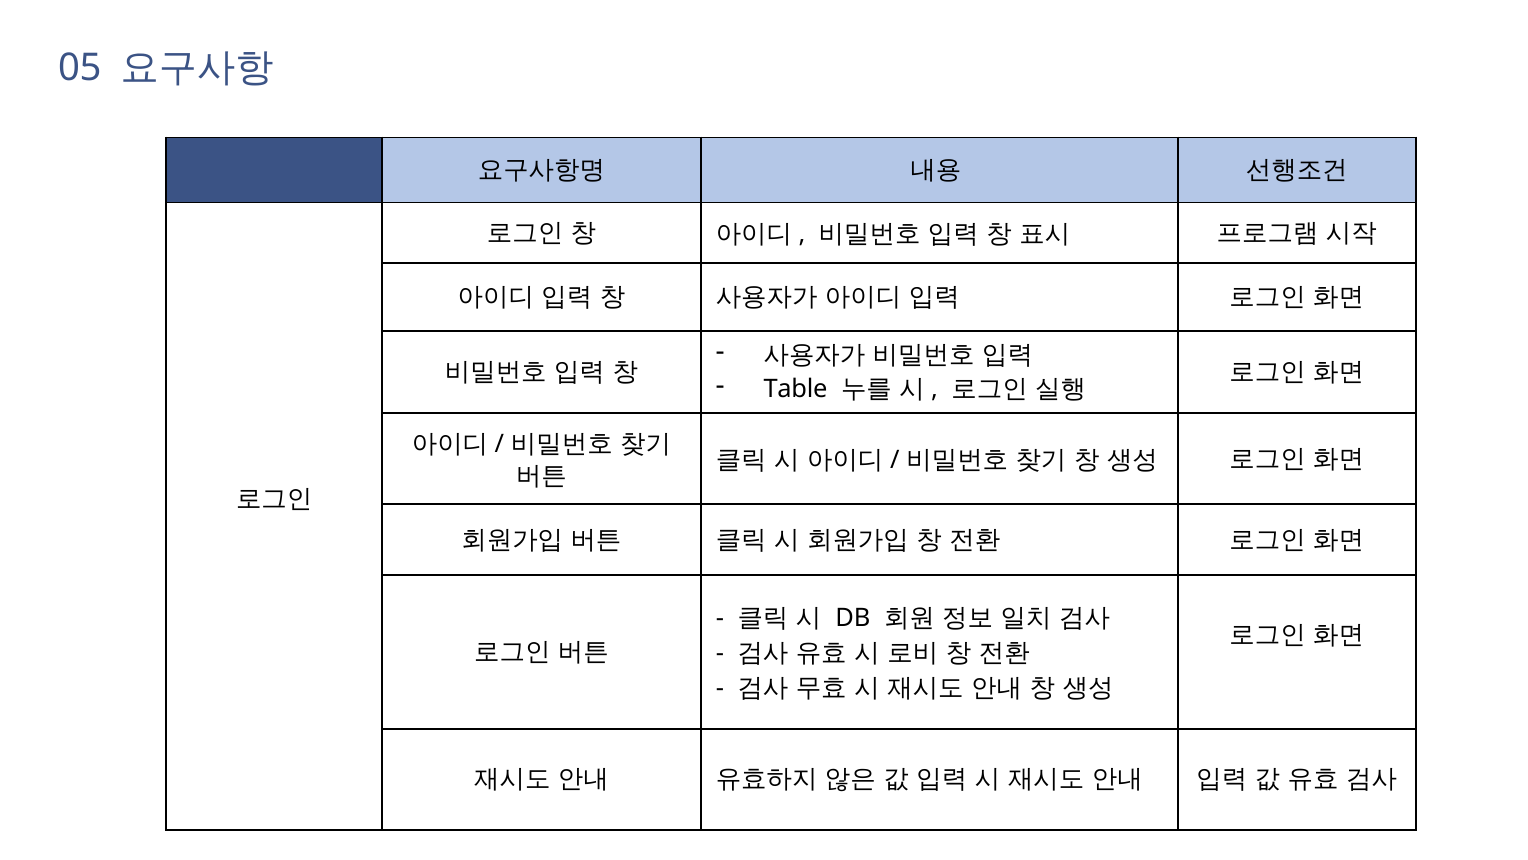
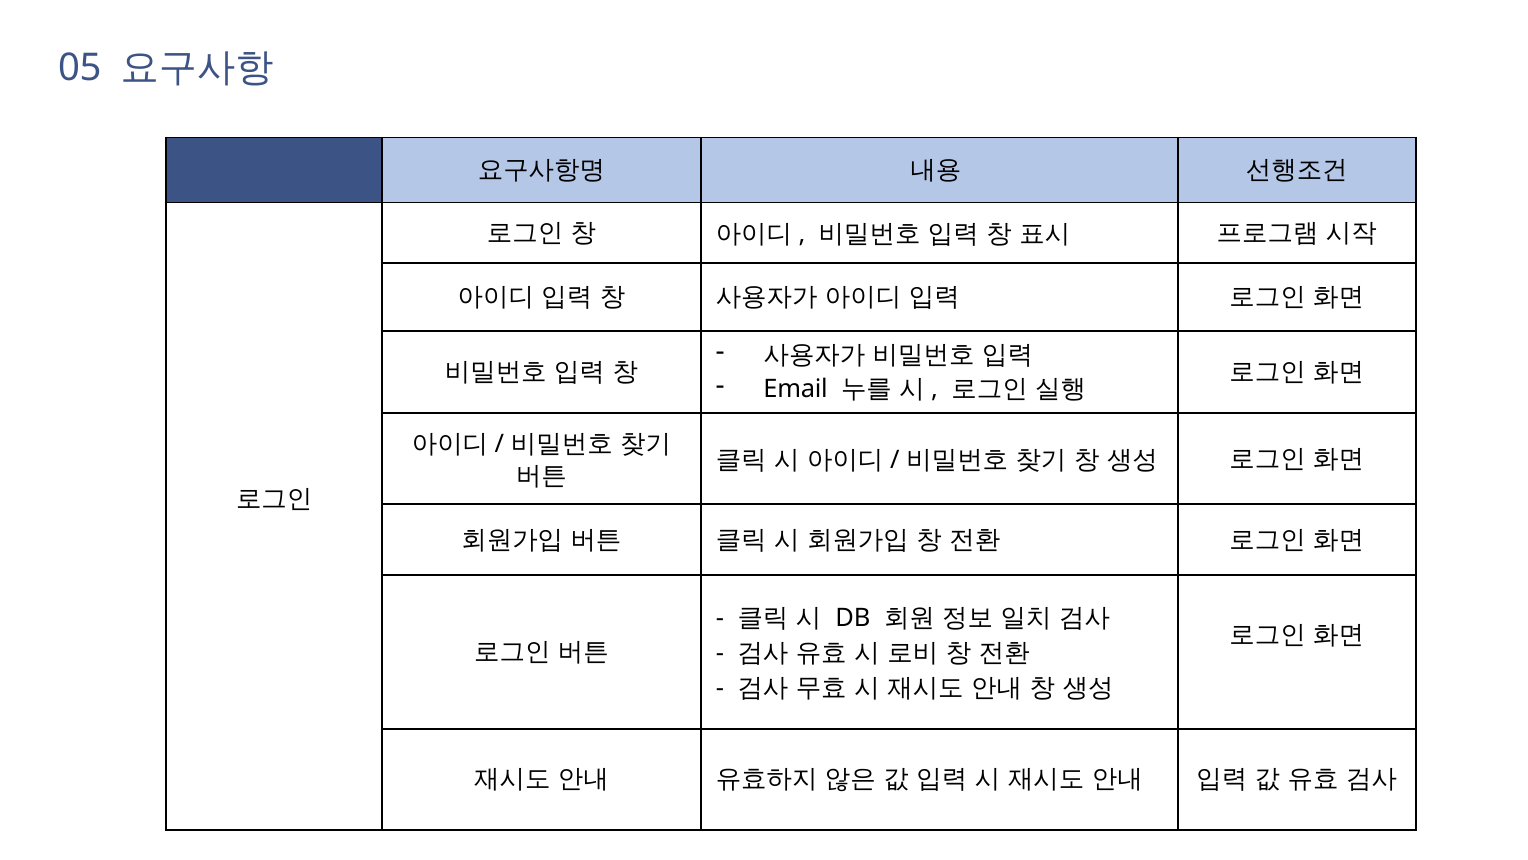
Table: Table -> Email (796, 389)
